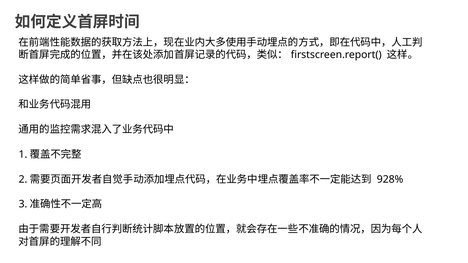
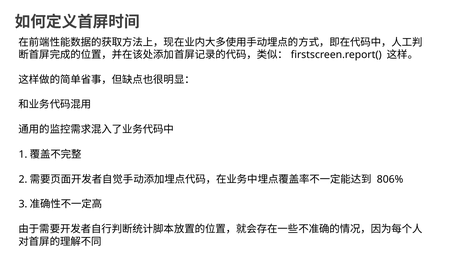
928%: 928% -> 806% (390, 180)
